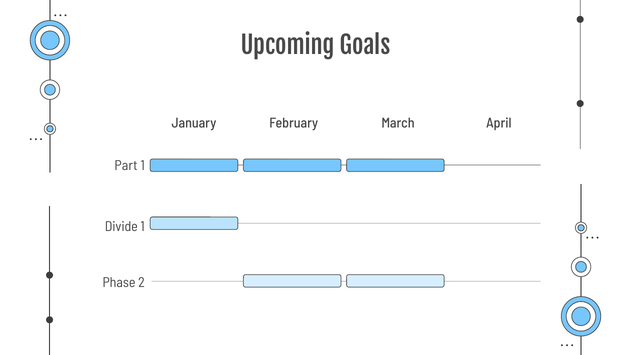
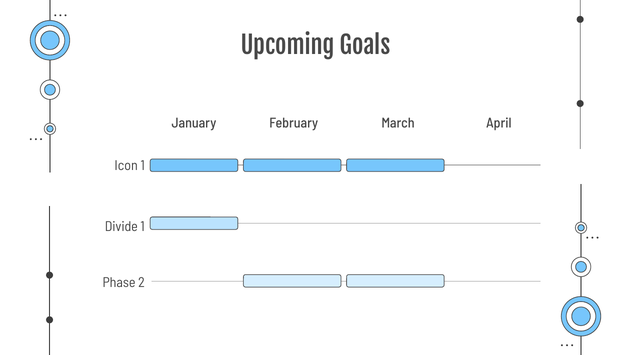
Part: Part -> Icon (126, 166)
